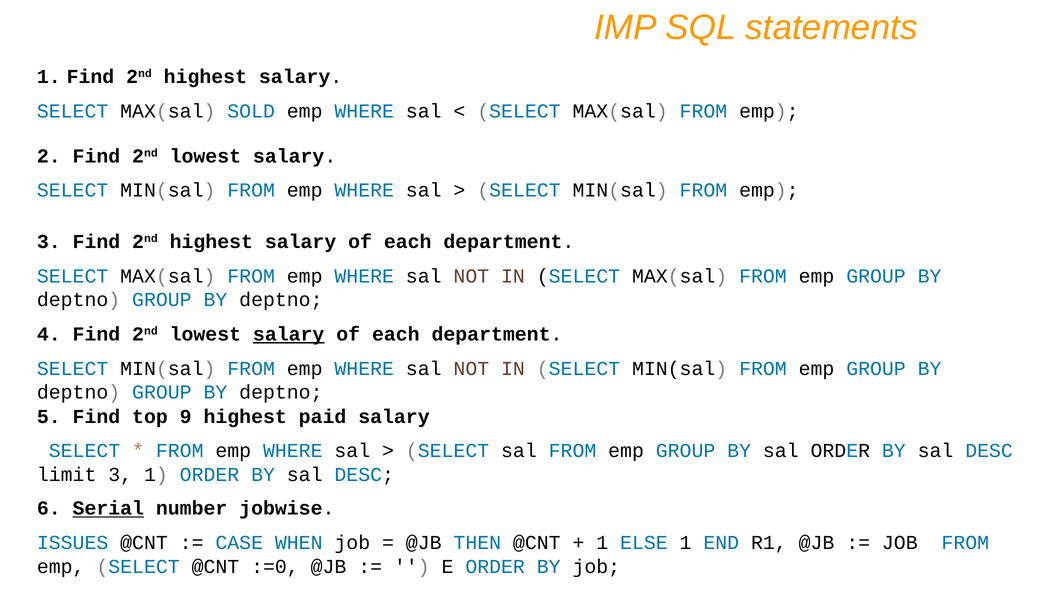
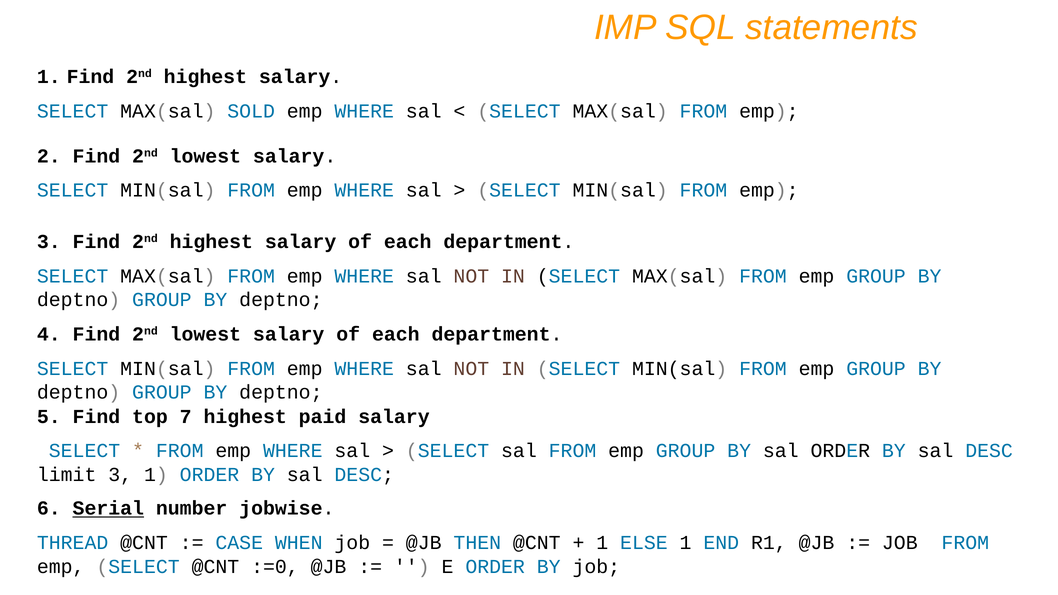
salary underline: present -> none (289, 334)
9: 9 -> 7 (186, 417)
ISSUES: ISSUES -> THREAD (73, 543)
